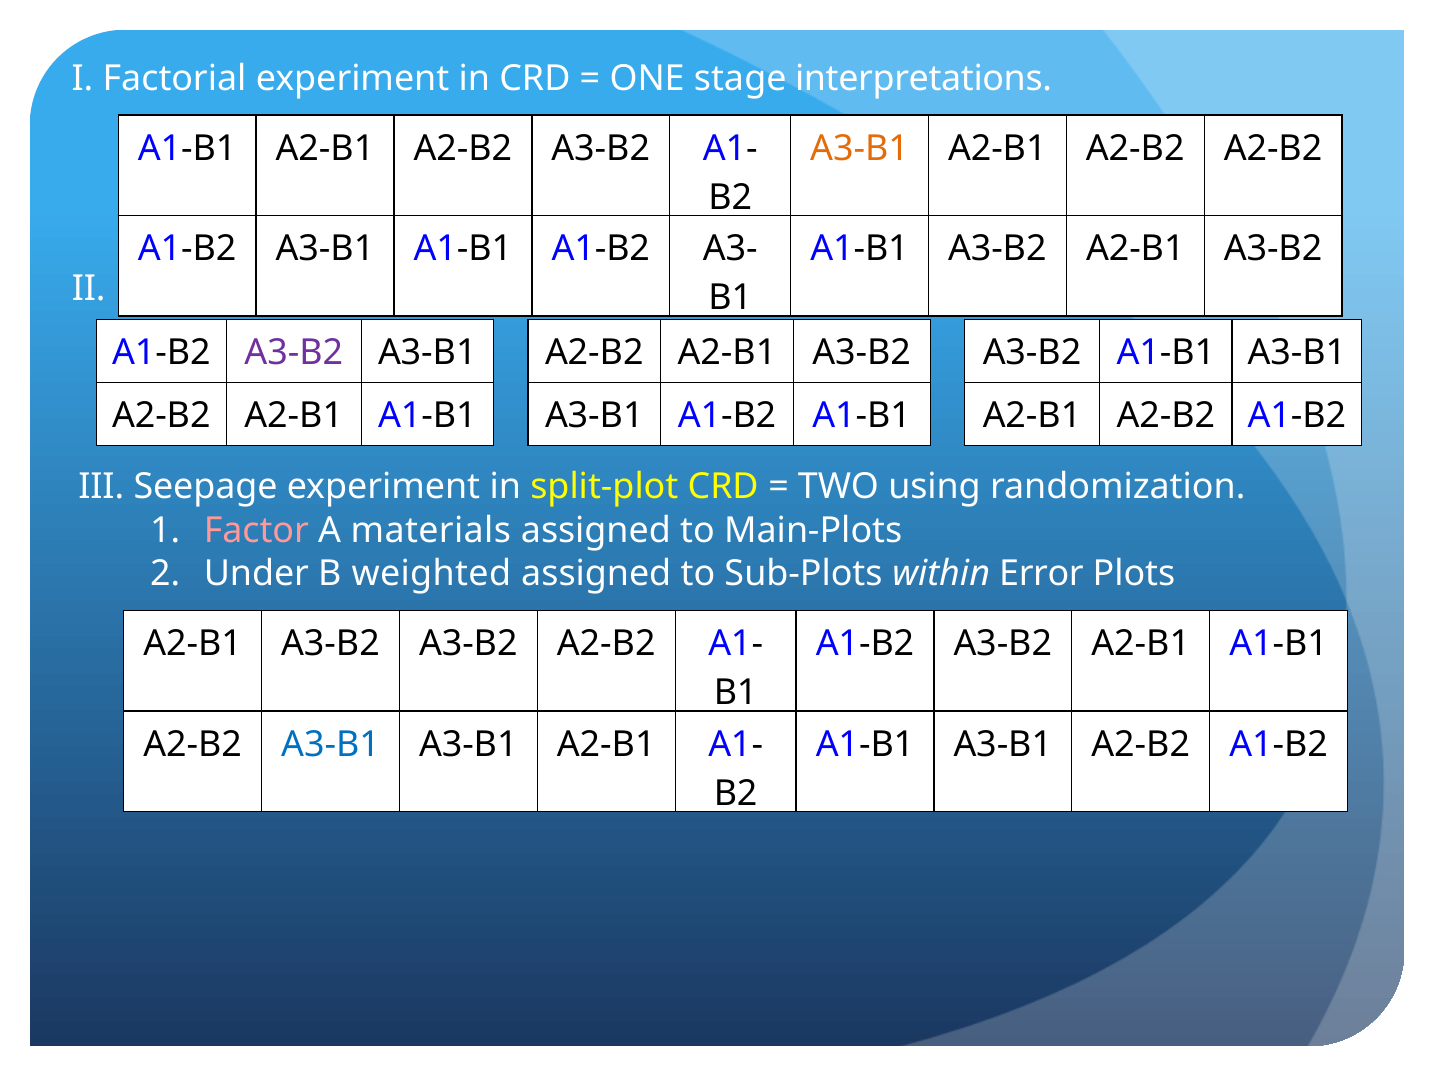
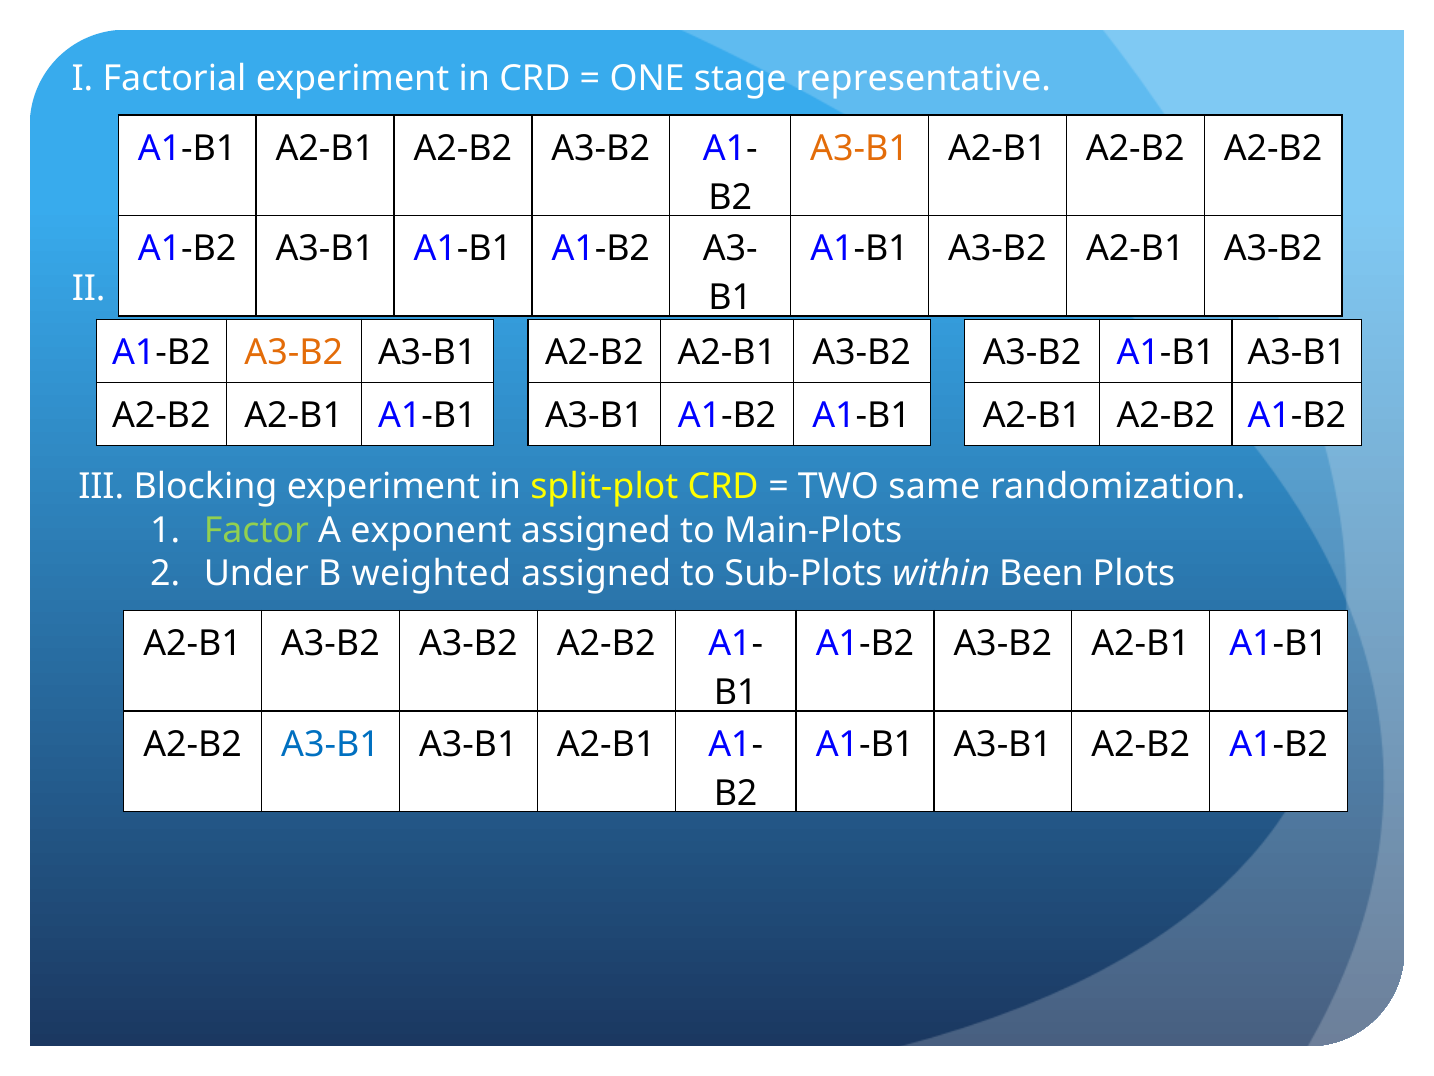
interpretations: interpretations -> representative (923, 78)
A3-B2 colour: purple -> orange (294, 353)
Seepage: Seepage -> Blocking (205, 487)
using: using -> same (934, 487)
Factor colour: pink -> light green (256, 530)
materials: materials -> exponent (431, 530)
Error: Error -> Been (1041, 573)
